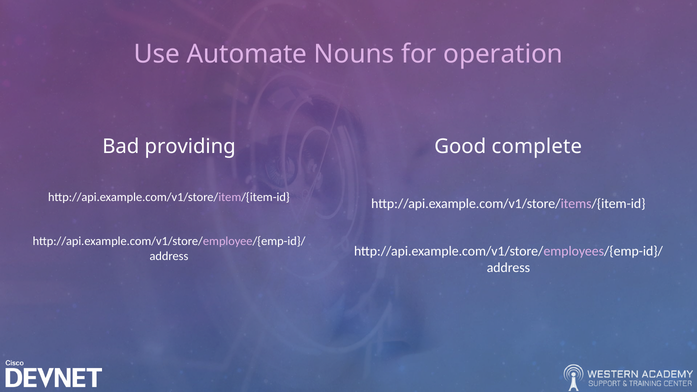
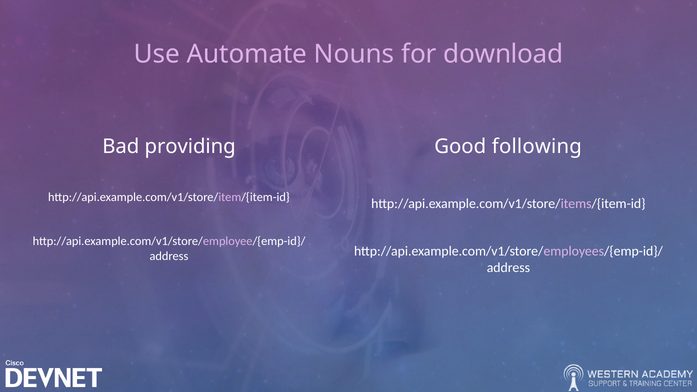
operation: operation -> download (503, 54)
complete: complete -> following (537, 146)
